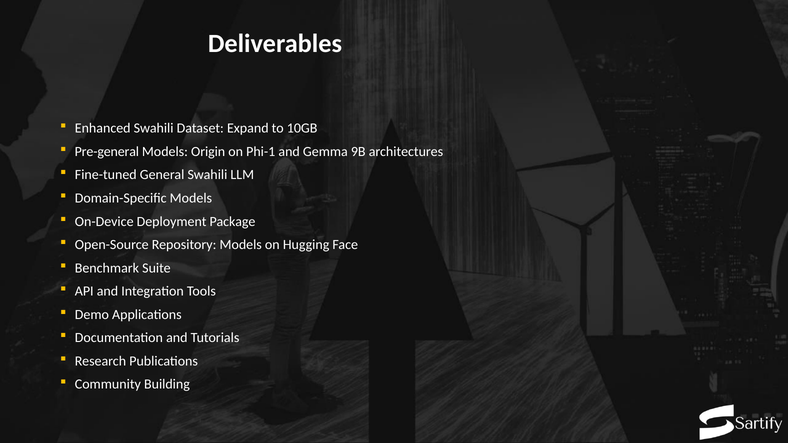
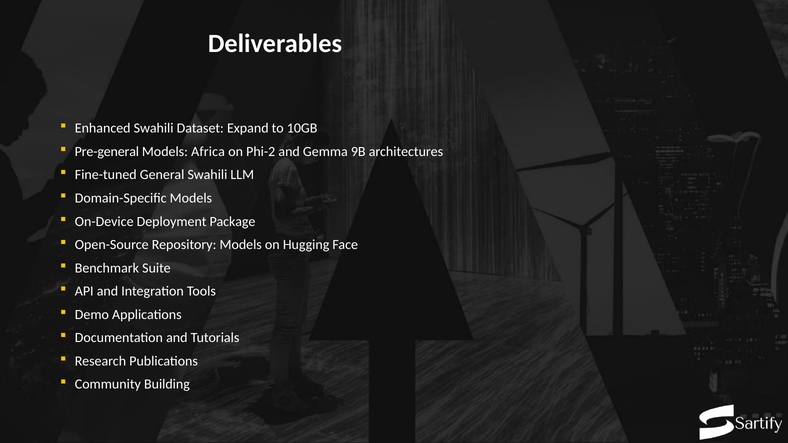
Origin: Origin -> Africa (208, 152)
Phi-1: Phi-1 -> Phi-2 (261, 152)
